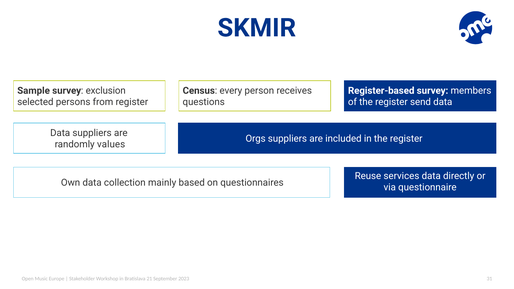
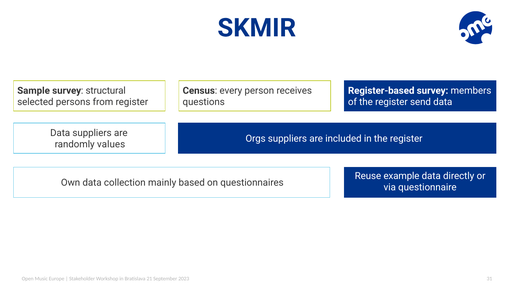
exclusion: exclusion -> structural (106, 91)
services: services -> example (401, 176)
